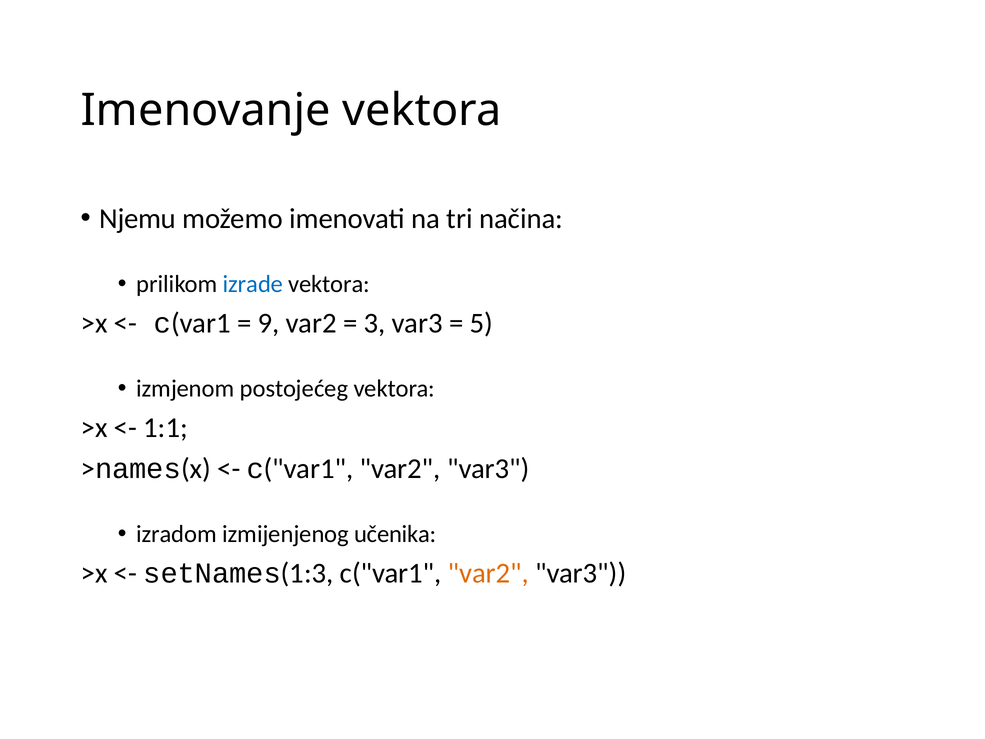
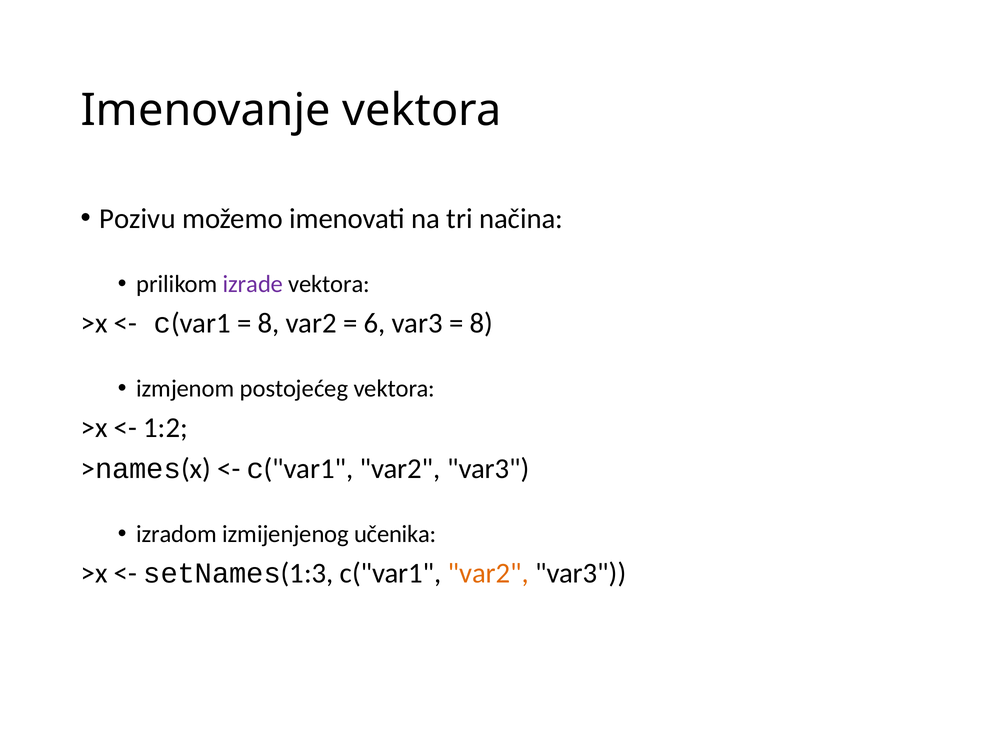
Njemu: Njemu -> Pozivu (137, 219)
izrade colour: blue -> purple (253, 284)
9: 9 -> 8 (269, 323)
3: 3 -> 6 (375, 323)
5: 5 -> 8 (482, 323)
1:1: 1:1 -> 1:2 (166, 427)
